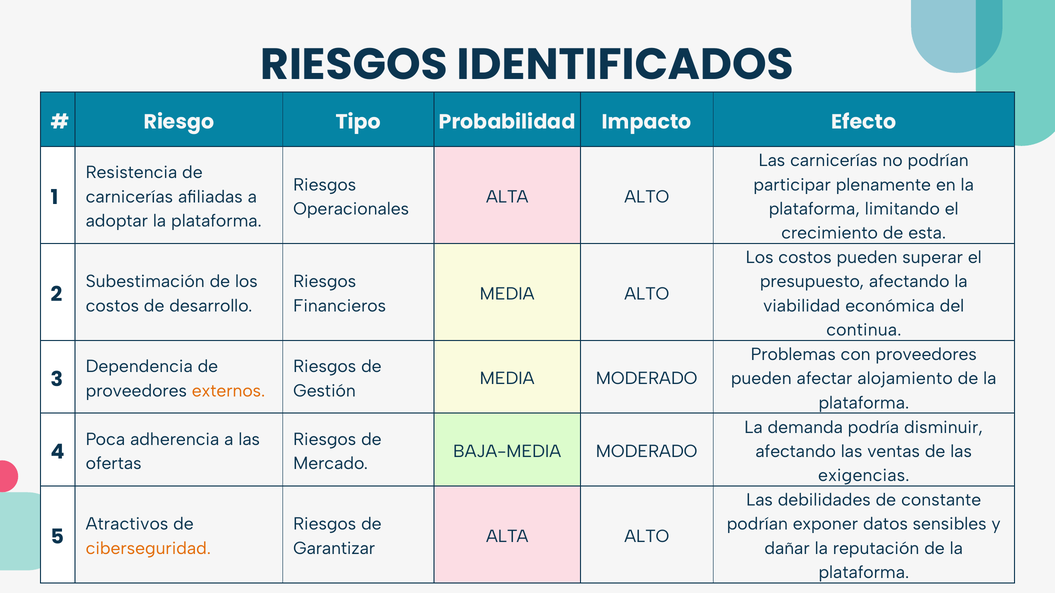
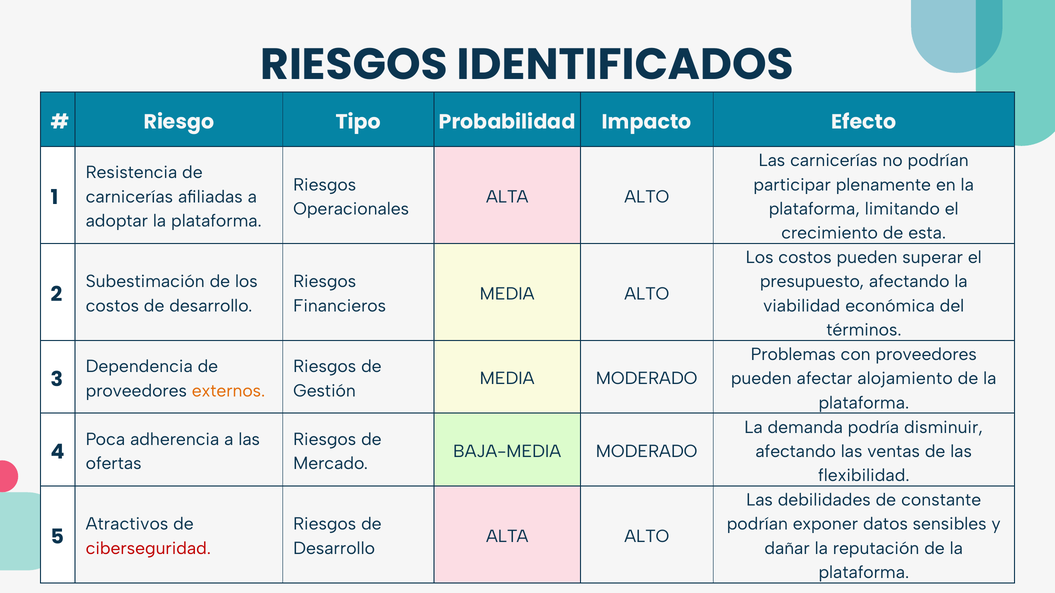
continua: continua -> términos (864, 330)
exigencias: exigencias -> flexibilidad (864, 476)
ciberseguridad colour: orange -> red (148, 549)
Garantizar: Garantizar -> Desarrollo (334, 549)
